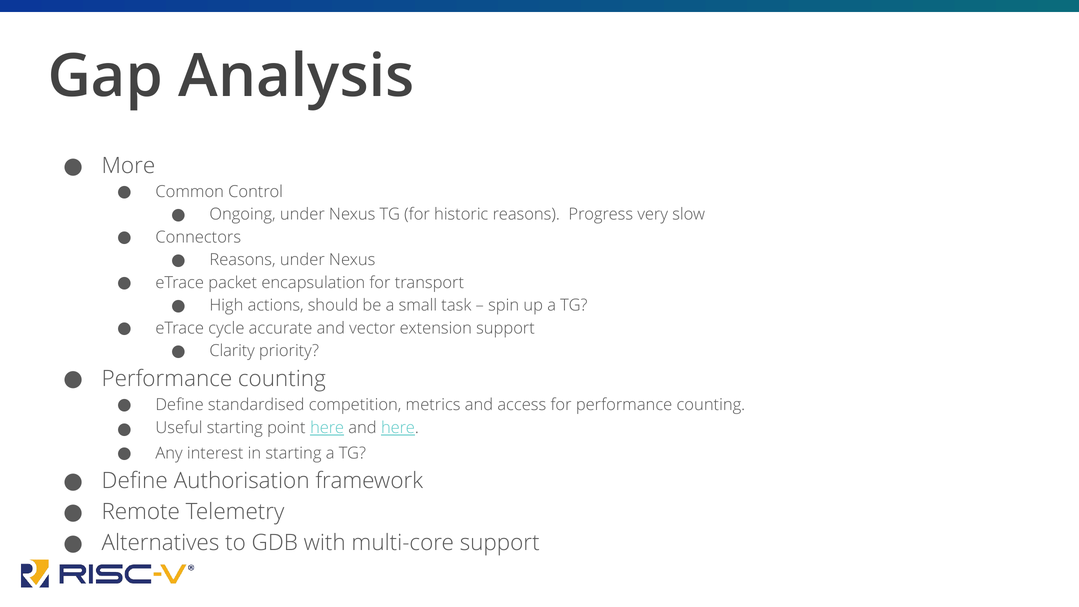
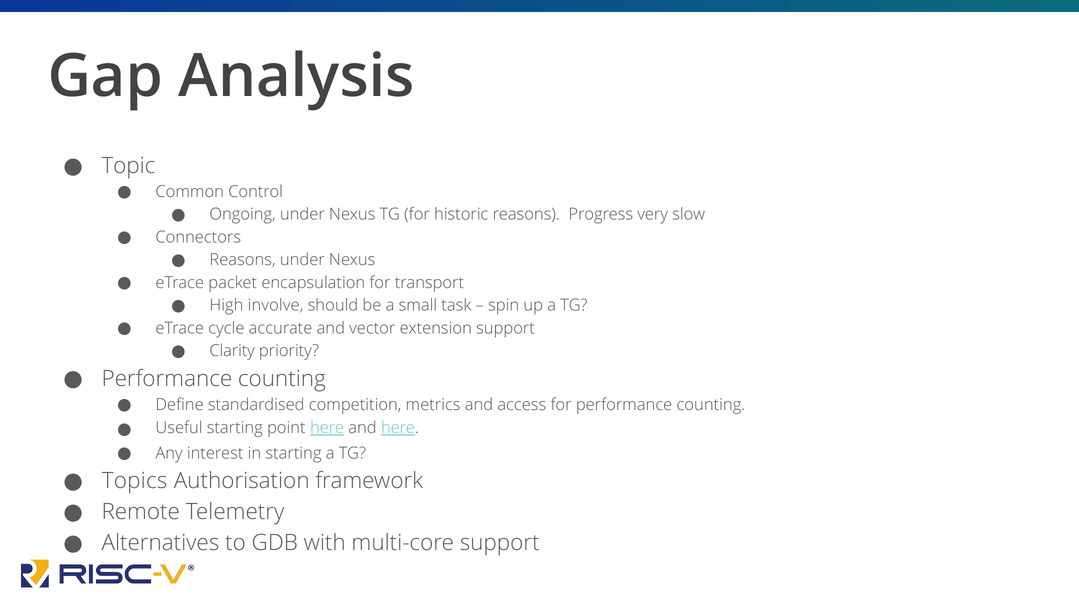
More: More -> Topic (128, 166)
actions: actions -> involve (276, 305)
Define: Define -> Topics (135, 481)
